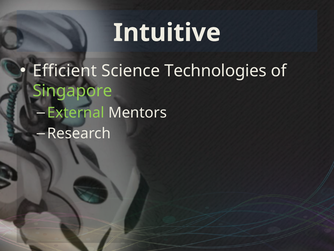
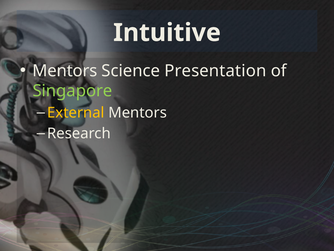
Efficient: Efficient -> Mentors (65, 71)
Technologies: Technologies -> Presentation (215, 71)
External colour: light green -> yellow (76, 112)
